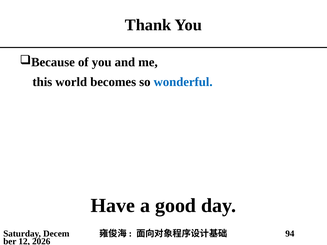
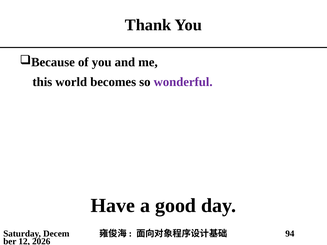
wonderful colour: blue -> purple (183, 82)
